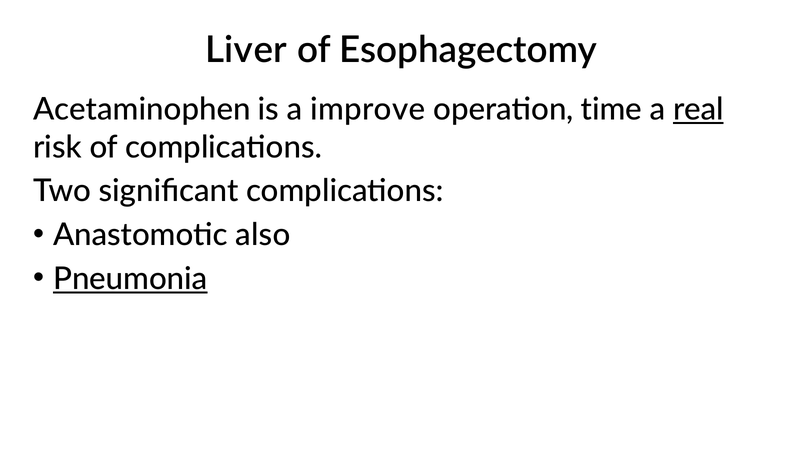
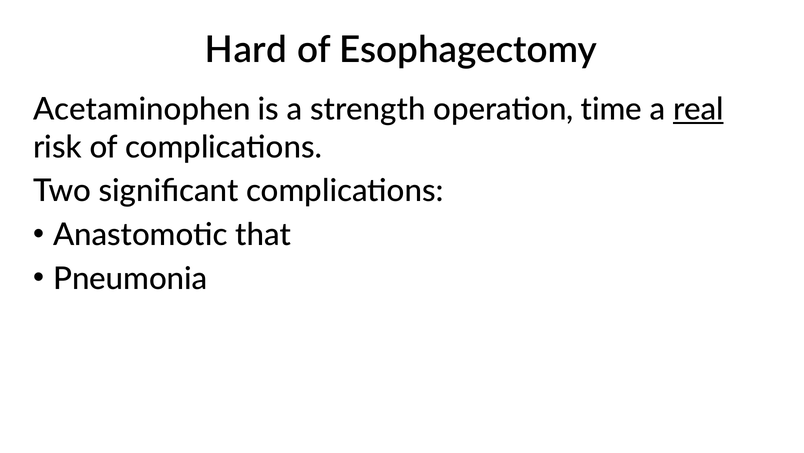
Liver: Liver -> Hard (246, 50)
improve: improve -> strength (368, 109)
also: also -> that (263, 235)
Pneumonia underline: present -> none (130, 278)
